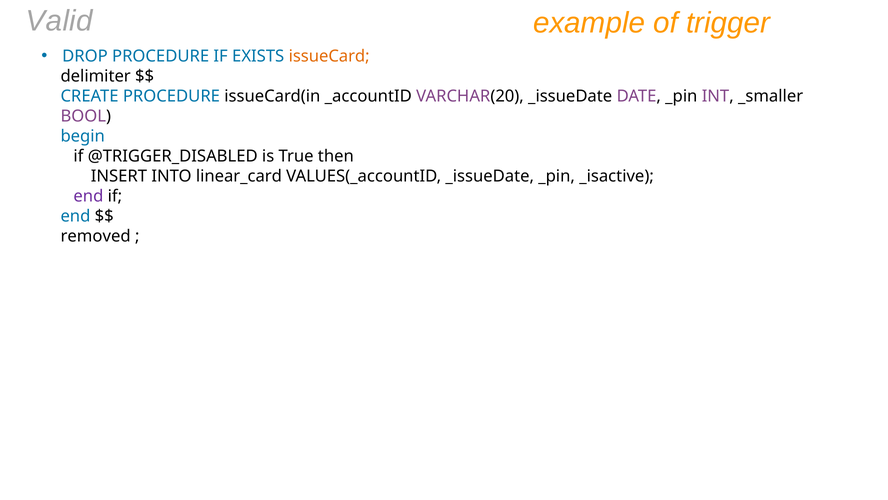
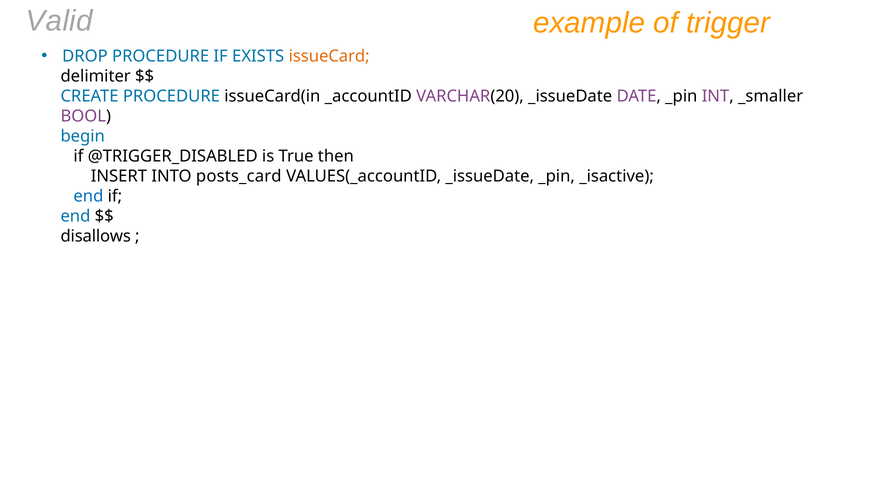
linear_card: linear_card -> posts_card (239, 176)
end colour: purple -> blue (88, 196)
removed: removed -> disallows (96, 236)
